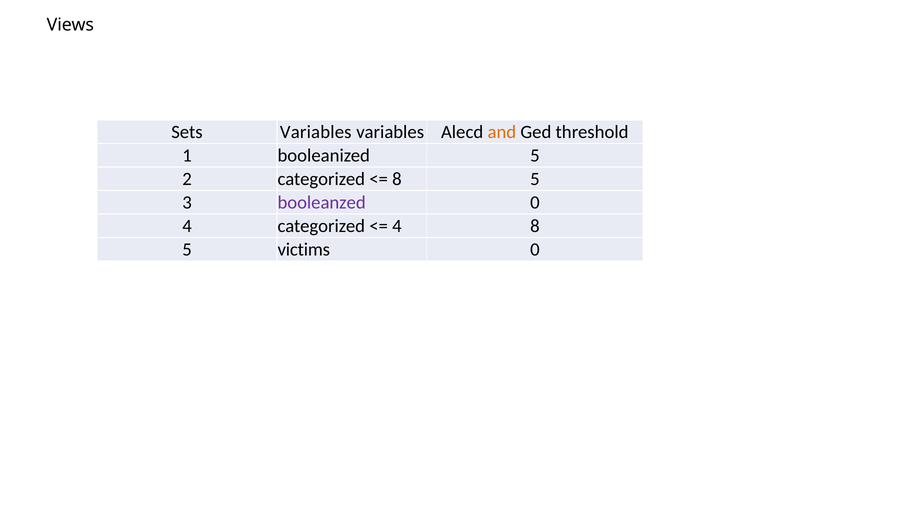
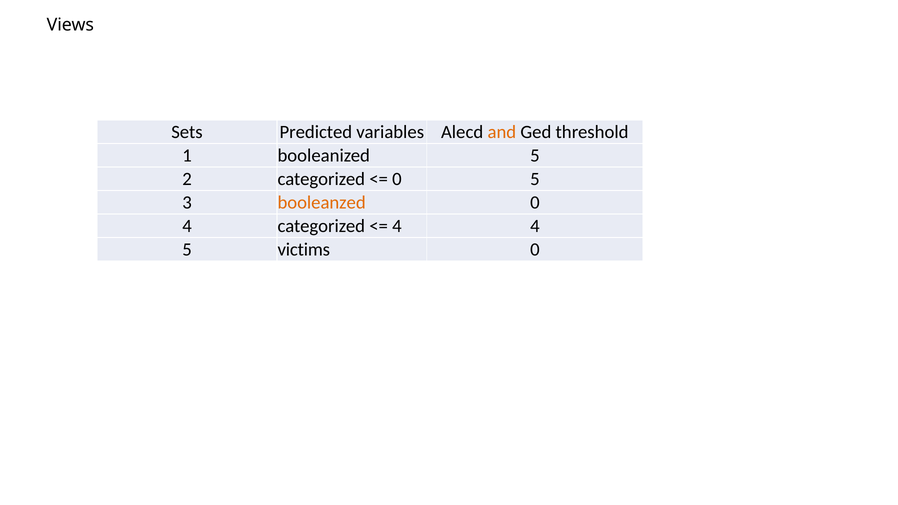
Sets Variables: Variables -> Predicted (316, 132)
8: 8 -> 0 (397, 179)
booleanzed colour: purple -> orange (322, 203)
4 8: 8 -> 4 (535, 226)
